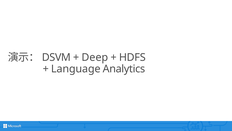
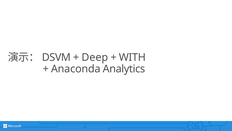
HDFS: HDFS -> WITH (132, 57)
Language: Language -> Anaconda (76, 69)
